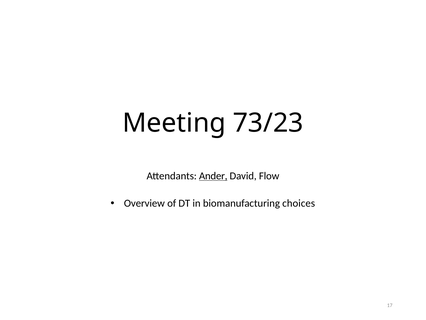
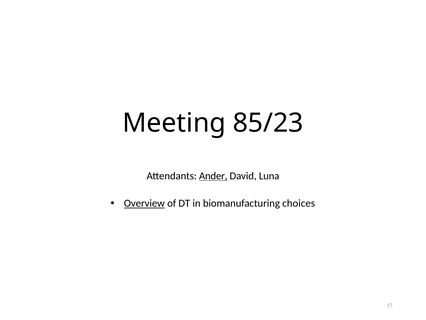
73/23: 73/23 -> 85/23 (268, 123)
Flow: Flow -> Luna (269, 176)
Overview underline: none -> present (144, 203)
